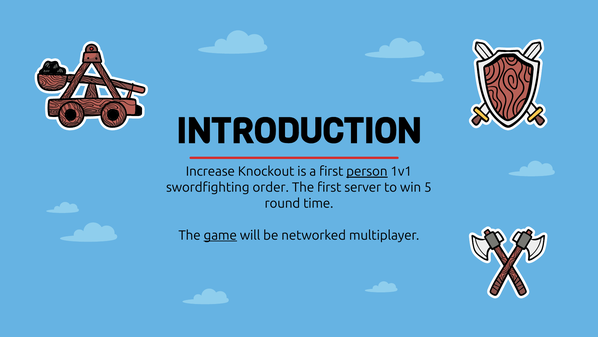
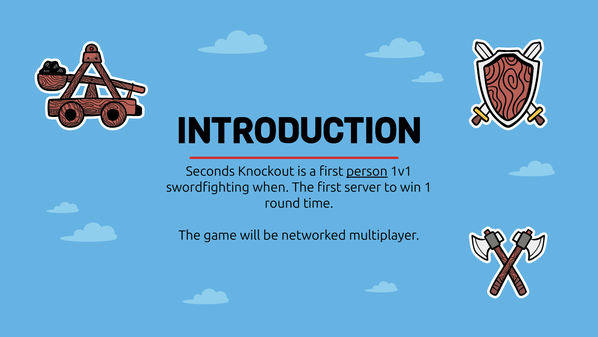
Increase: Increase -> Seconds (210, 171)
order: order -> when (271, 187)
5: 5 -> 1 (428, 187)
game underline: present -> none (220, 235)
